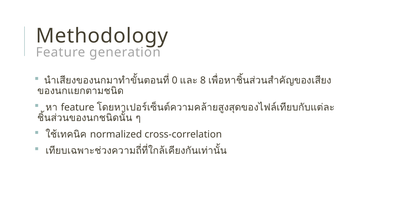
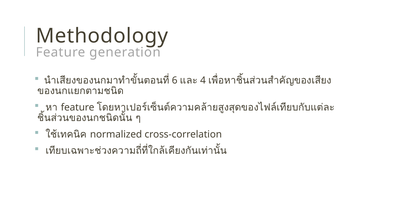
0: 0 -> 6 (175, 80)
8: 8 -> 4 (203, 80)
